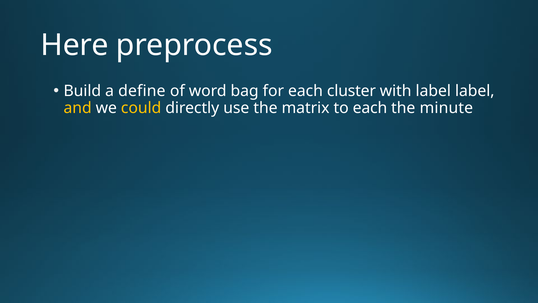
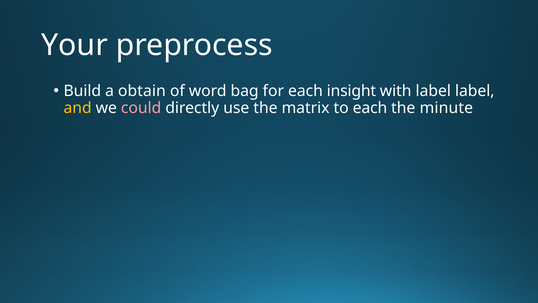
Here: Here -> Your (74, 45)
define: define -> obtain (142, 91)
cluster: cluster -> insight (351, 91)
could colour: yellow -> pink (141, 108)
